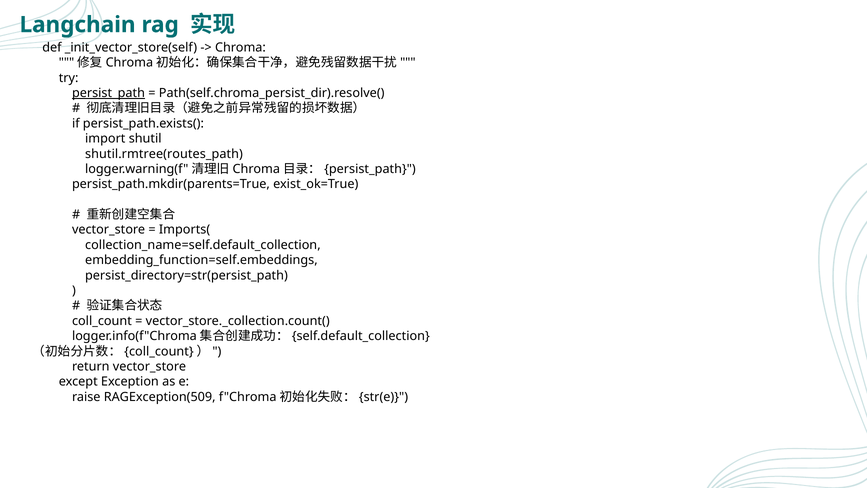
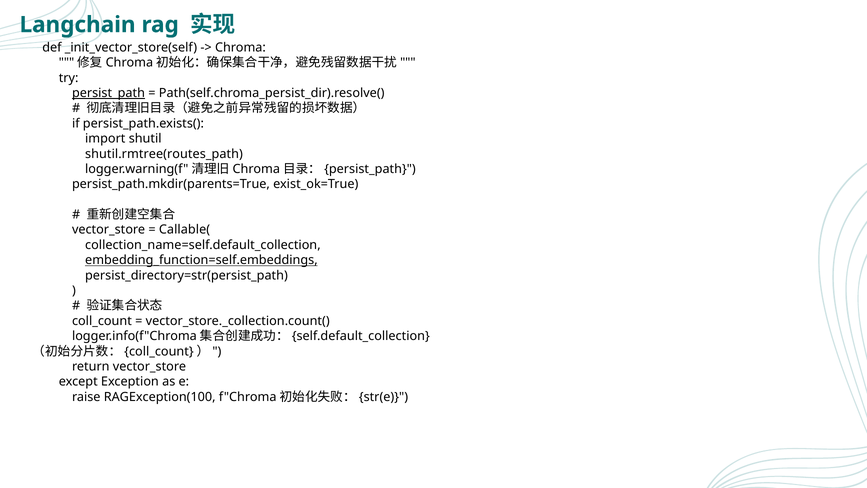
Imports(: Imports( -> Callable( (185, 230)
embedding_function=self.embeddings underline: none -> present (201, 260)
RAGException(509: RAGException(509 -> RAGException(100 (160, 397)
